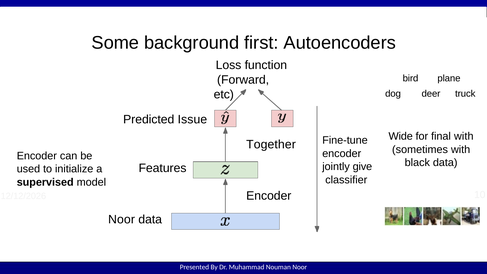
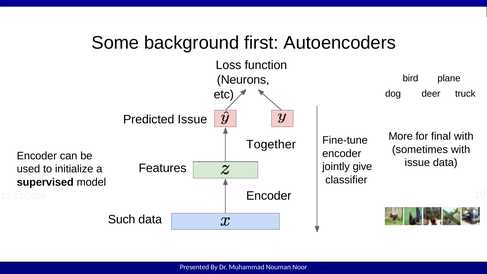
Forward: Forward -> Neurons (243, 80)
Wide: Wide -> More (401, 136)
black: black -> issue (417, 163)
Noor: Noor -> Such (122, 219)
